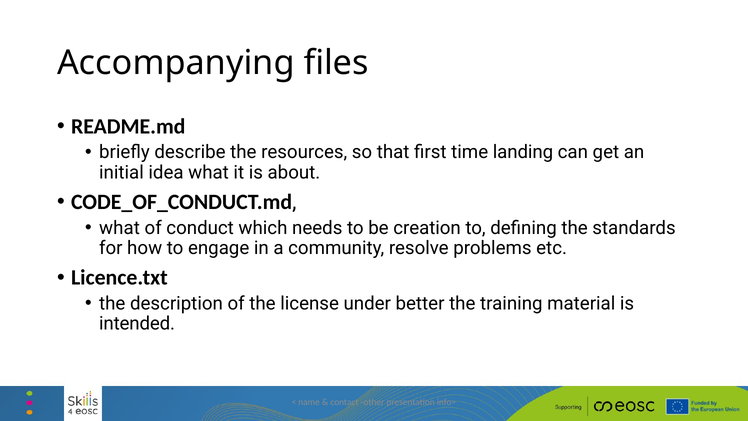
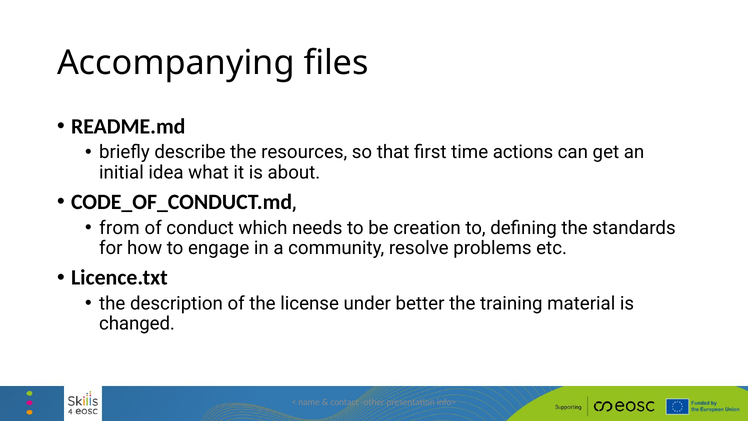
landing: landing -> actions (523, 152)
what: what -> from (119, 228)
intended: intended -> changed (137, 324)
